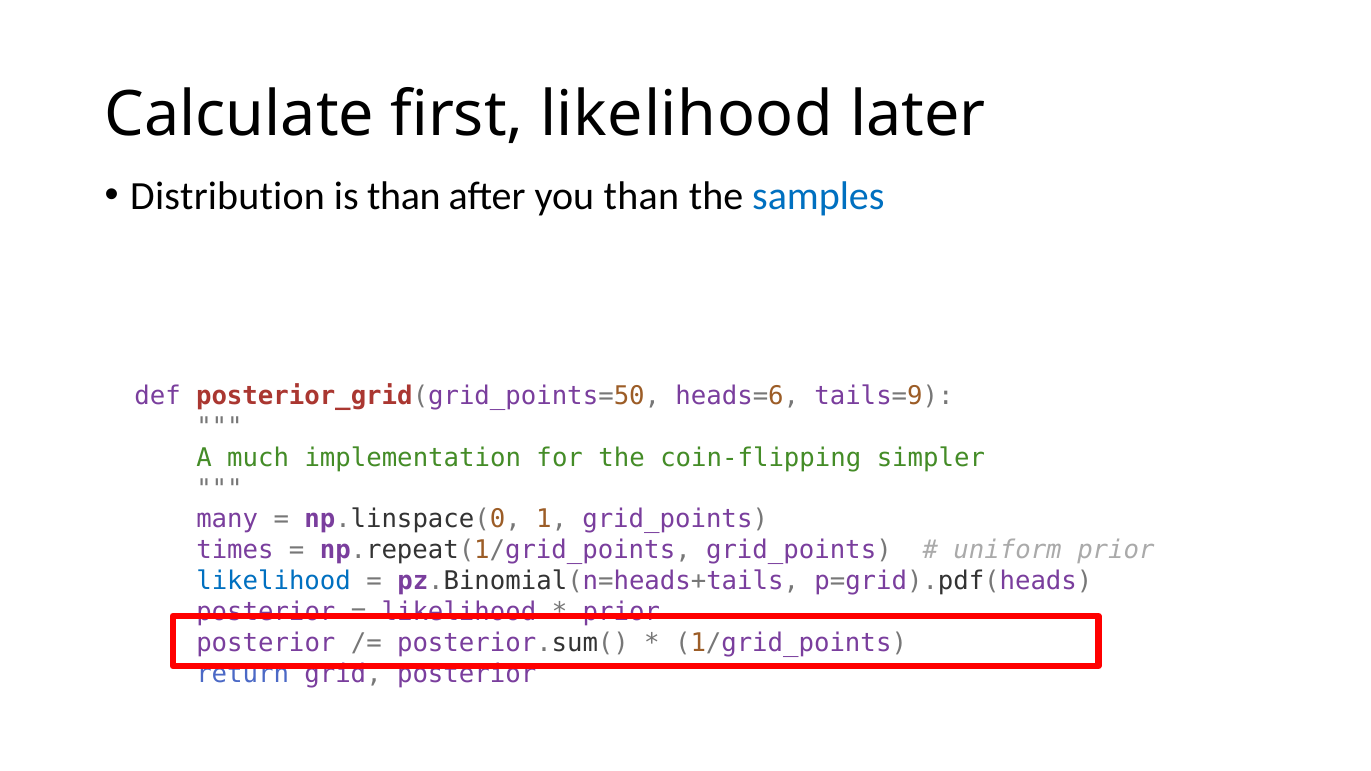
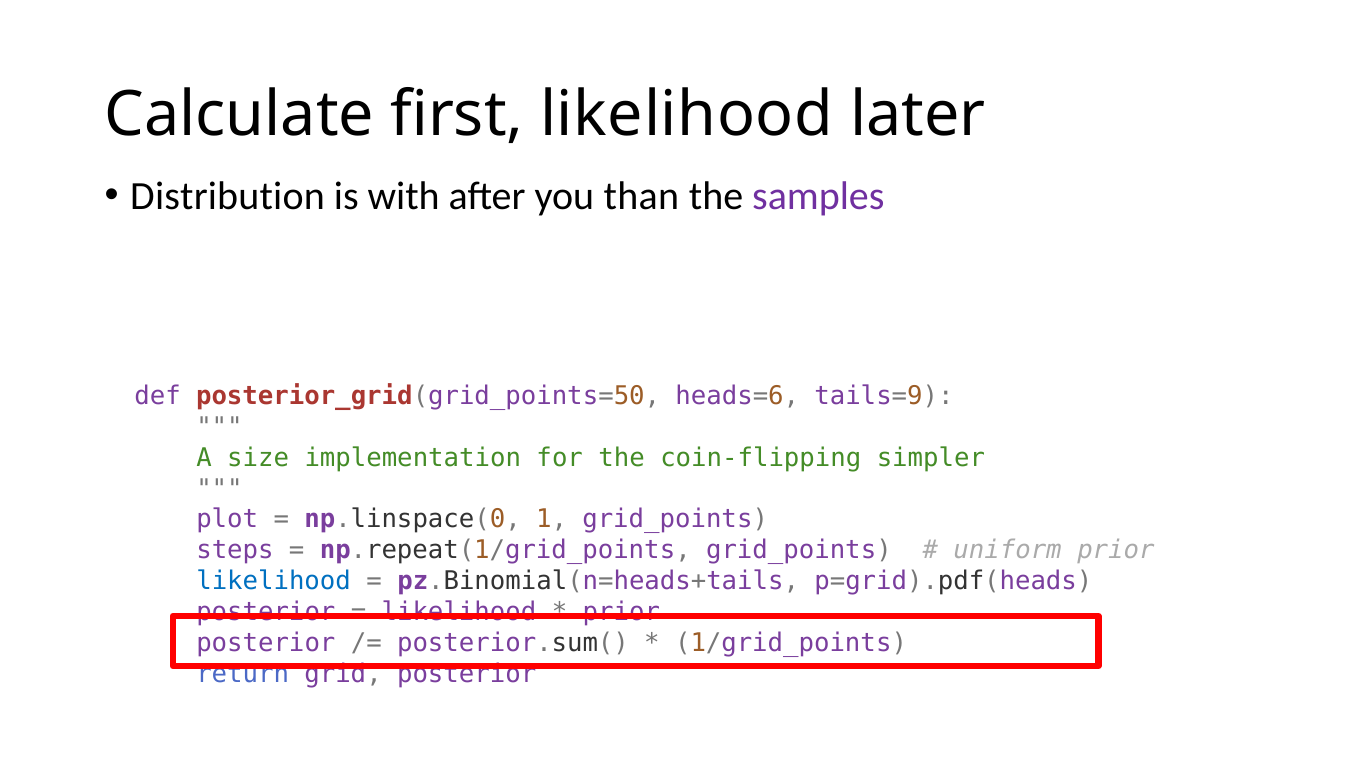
is than: than -> with (404, 196)
samples colour: blue -> purple (818, 196)
much: much -> size (258, 458)
many: many -> plot (227, 519)
times: times -> steps (235, 550)
